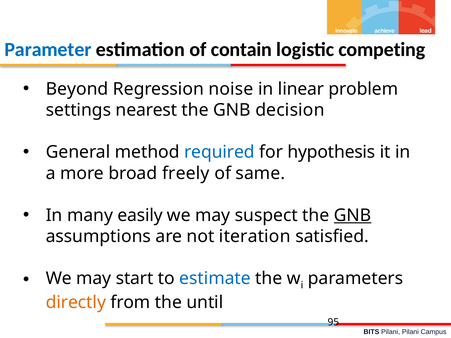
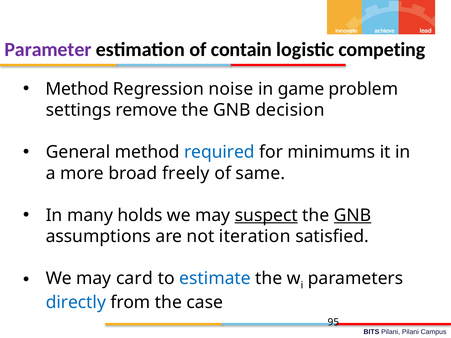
Parameter colour: blue -> purple (48, 49)
Beyond: Beyond -> Method (77, 89)
linear: linear -> game (301, 89)
nearest: nearest -> remove (146, 110)
hypothesis: hypothesis -> minimums (331, 152)
easily: easily -> holds (140, 216)
suspect underline: none -> present (266, 216)
start: start -> card (134, 279)
directly colour: orange -> blue (76, 303)
until: until -> case (205, 303)
